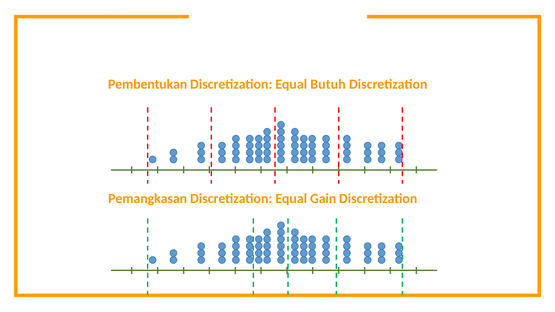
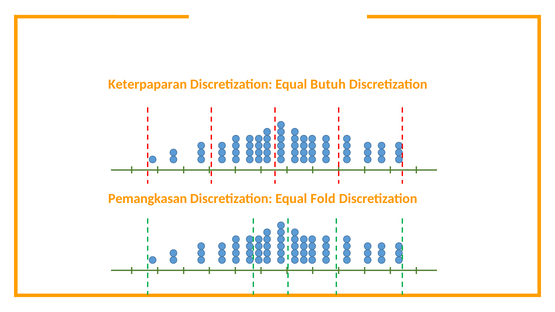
Pembentukan: Pembentukan -> Keterpaparan (148, 84)
Gain: Gain -> Fold (323, 199)
